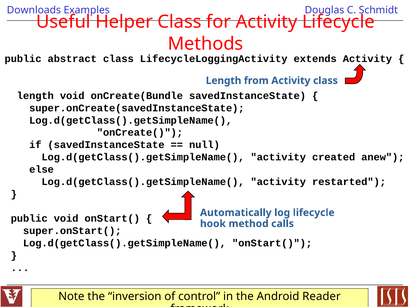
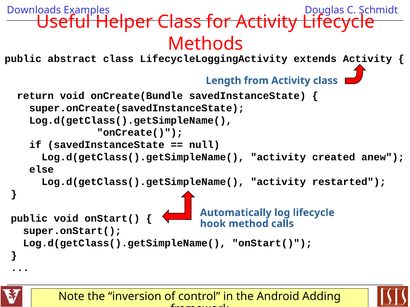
length: length -> return (35, 96)
Reader: Reader -> Adding (322, 297)
